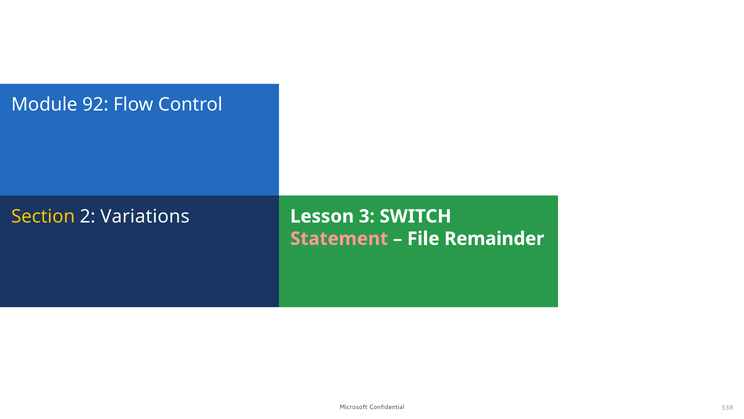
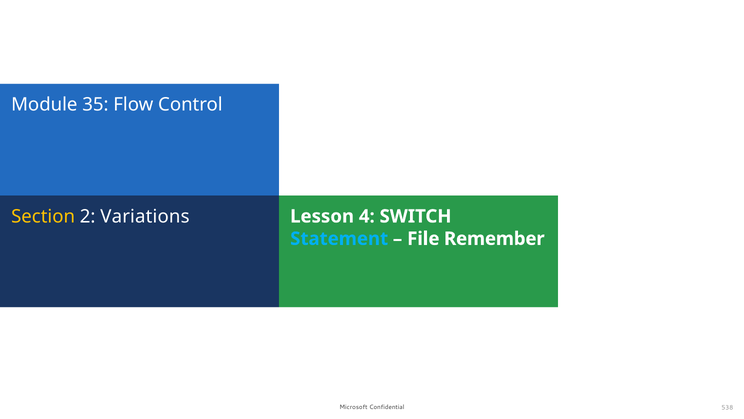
92: 92 -> 35 (95, 105)
3: 3 -> 4 (367, 216)
Statement colour: pink -> light blue (339, 238)
Remainder: Remainder -> Remember (494, 238)
